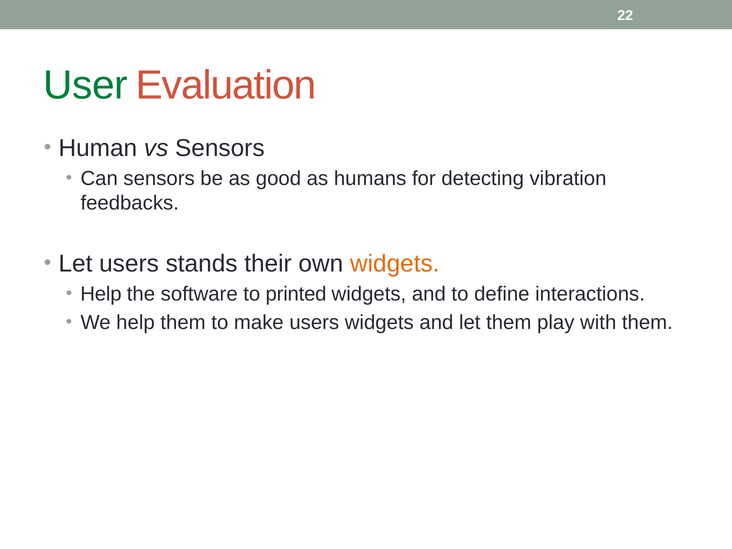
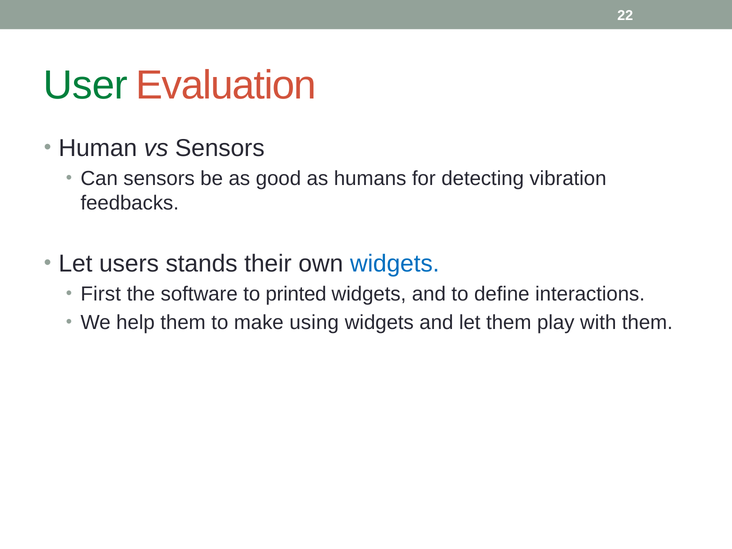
widgets colour: orange -> blue (395, 264)
Help: Help -> First (101, 294)
make users: users -> using (314, 323)
